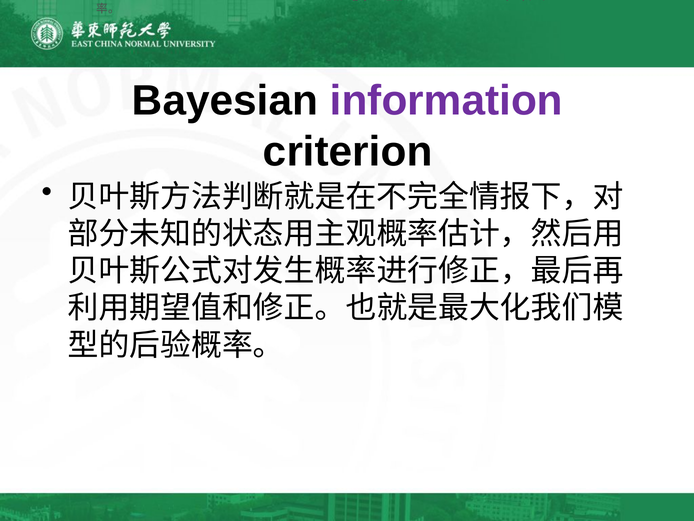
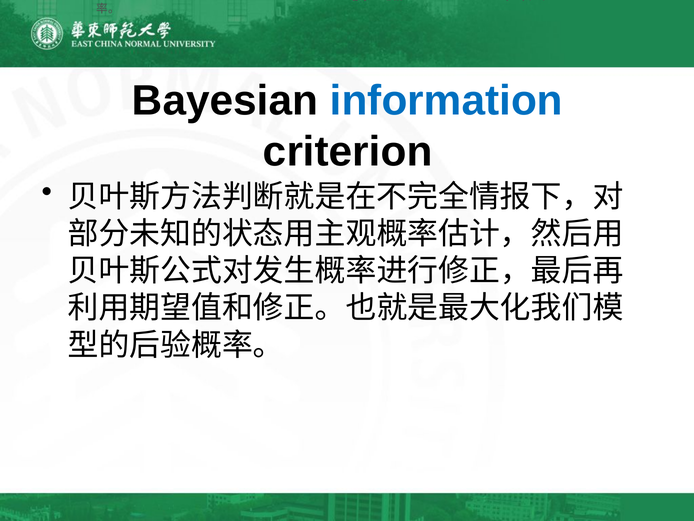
information colour: purple -> blue (446, 101)
